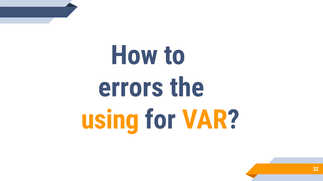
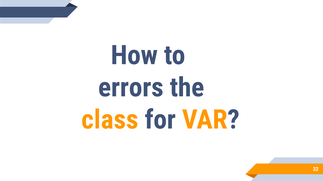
using: using -> class (110, 120)
